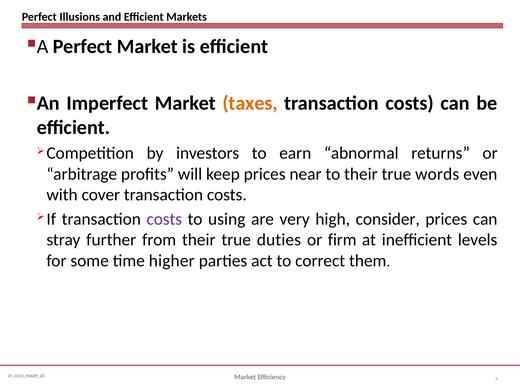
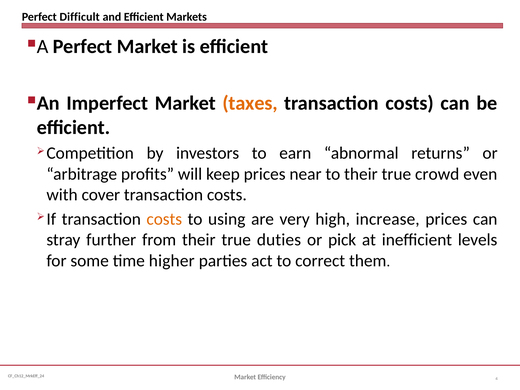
Illusions: Illusions -> Difficult (80, 17)
words: words -> crowd (437, 174)
costs colour: purple -> orange (164, 219)
consider: consider -> increase (388, 219)
firm: firm -> pick (342, 240)
